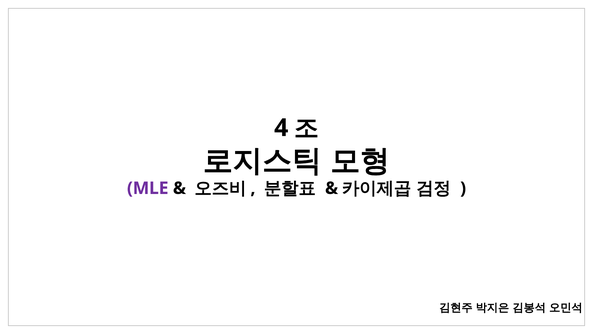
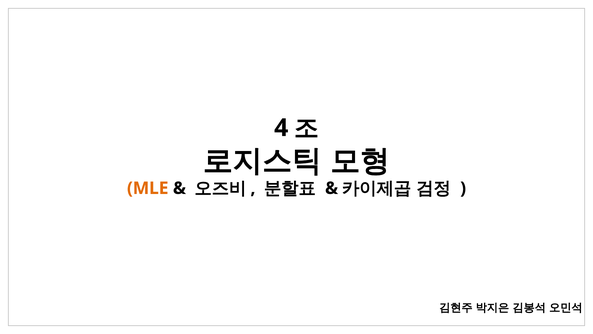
MLE colour: purple -> orange (148, 188)
